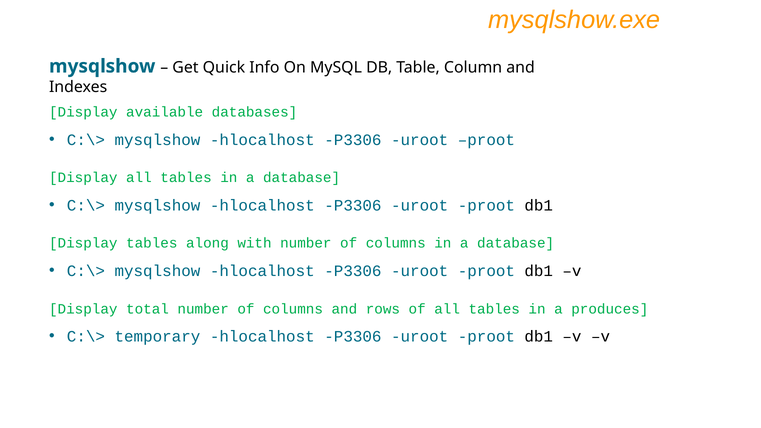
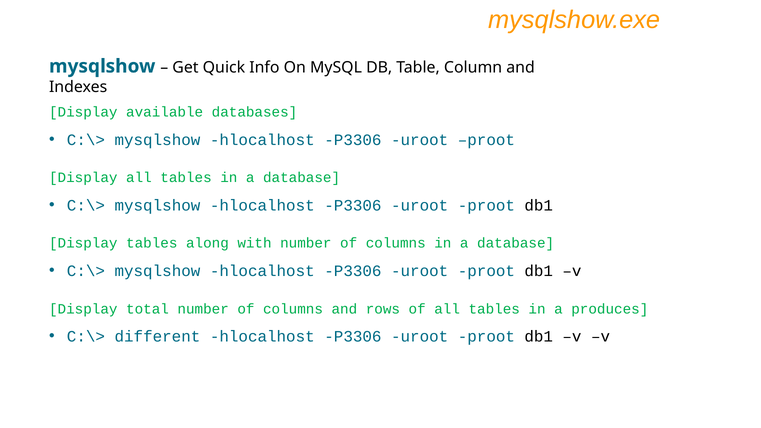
temporary: temporary -> different (157, 337)
